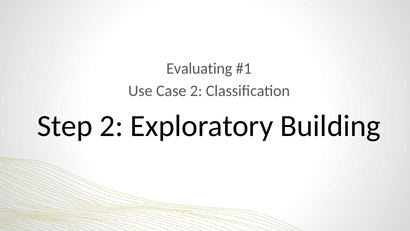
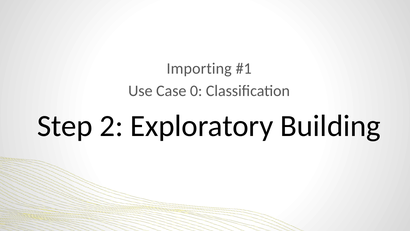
Evaluating: Evaluating -> Importing (199, 68)
Case 2: 2 -> 0 (196, 91)
